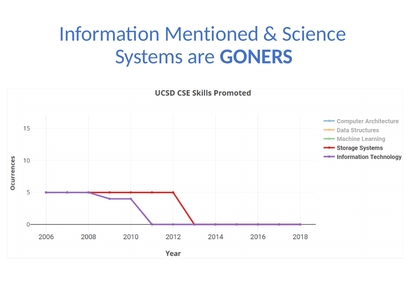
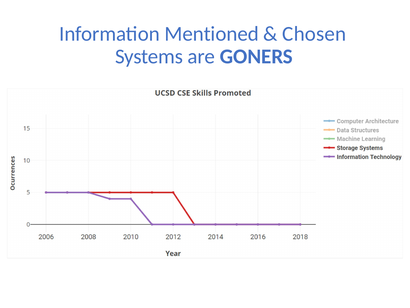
Science: Science -> Chosen (314, 34)
